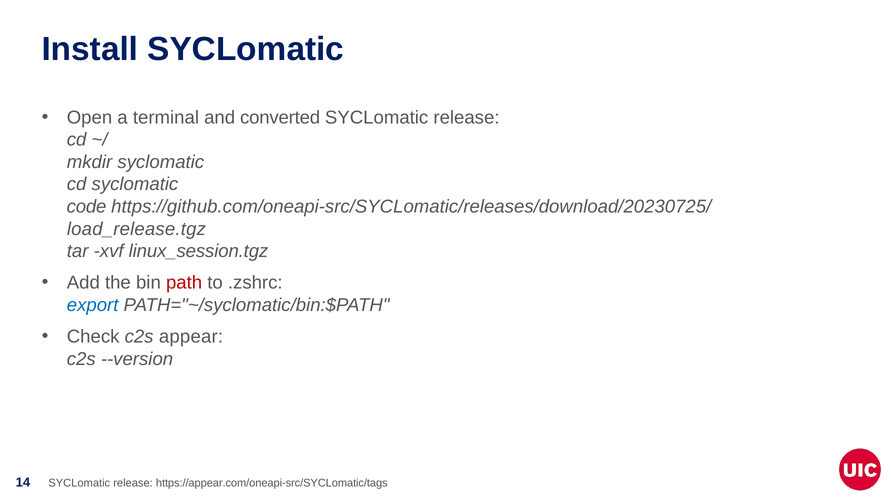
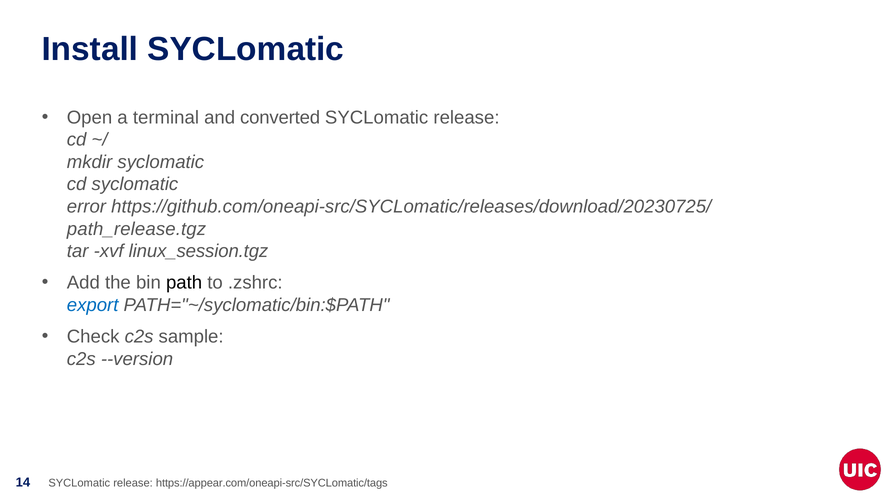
code: code -> error (86, 207)
load_release.tgz: load_release.tgz -> path_release.tgz (136, 229)
path colour: red -> black (184, 283)
appear: appear -> sample (191, 337)
